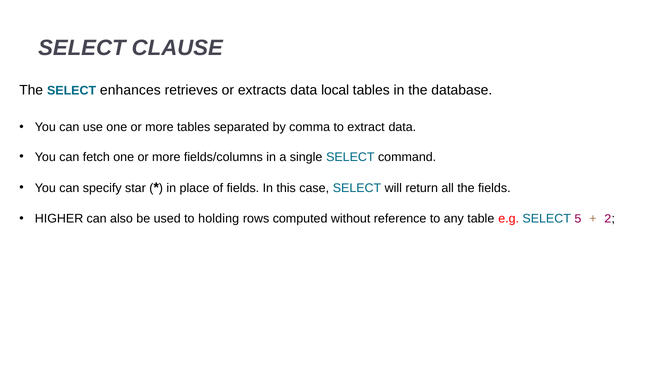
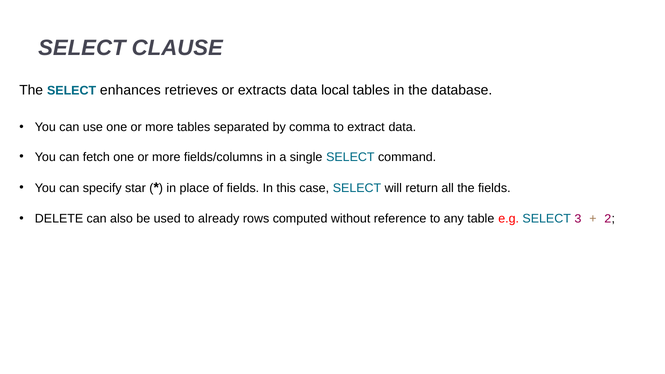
HIGHER: HIGHER -> DELETE (59, 219)
holding: holding -> already (219, 219)
5: 5 -> 3 (578, 219)
